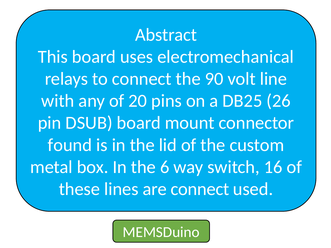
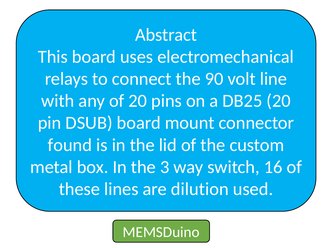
DB25 26: 26 -> 20 (279, 101)
6: 6 -> 3 (165, 167)
are connect: connect -> dilution (200, 189)
